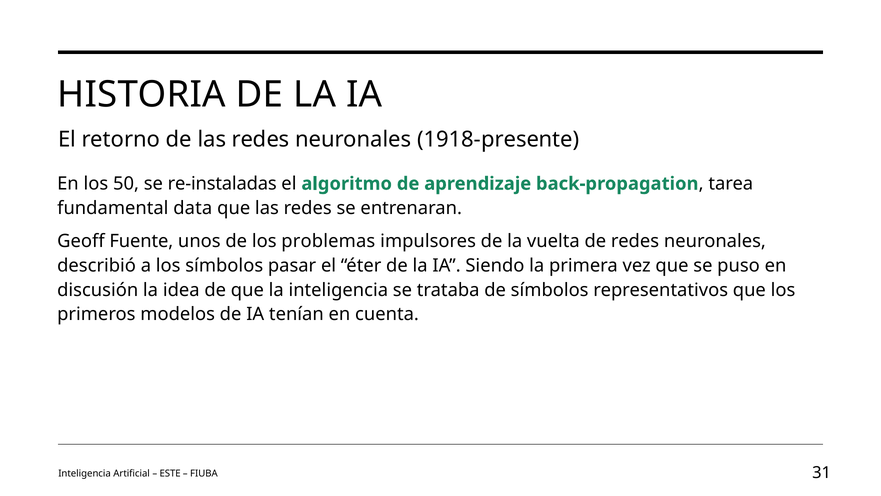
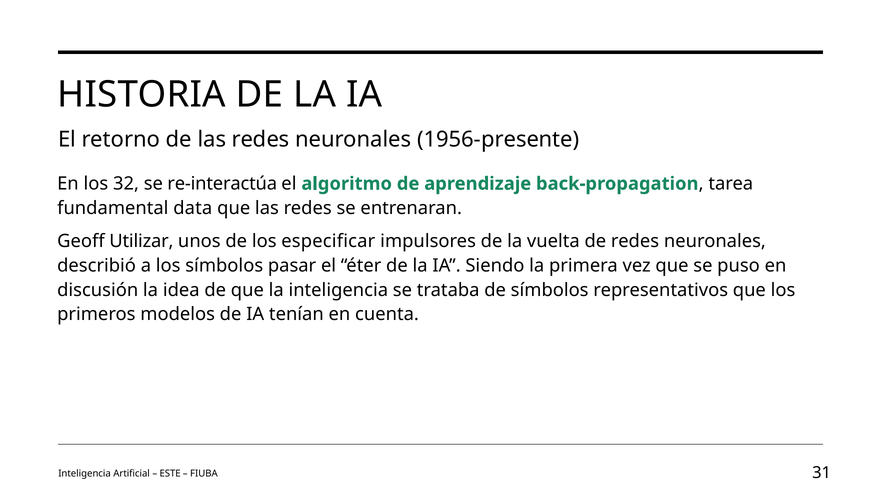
1918-presente: 1918-presente -> 1956-presente (498, 139)
50: 50 -> 32 (126, 184)
re-instaladas: re-instaladas -> re-interactúa (222, 184)
Fuente: Fuente -> Utilizar (141, 241)
problemas: problemas -> especificar (328, 241)
